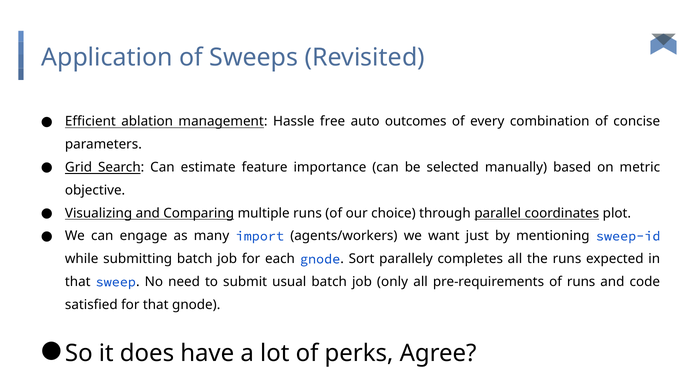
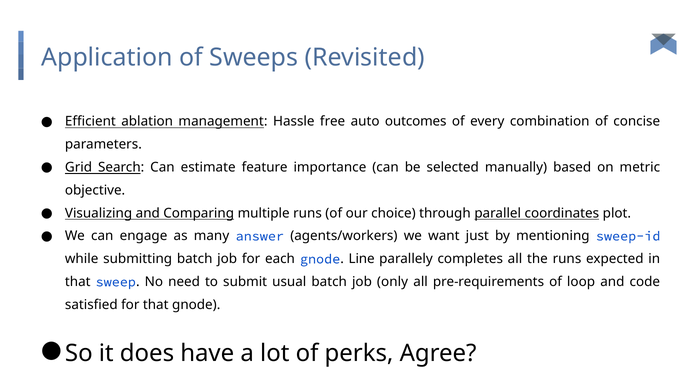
import: import -> answer (260, 236)
Sort: Sort -> Line (362, 259)
of runs: runs -> loop (581, 282)
